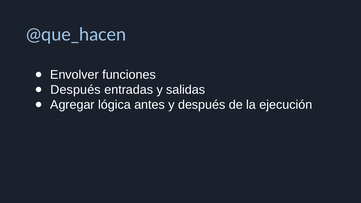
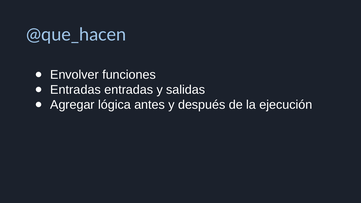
Después: Después -> Entradas (76, 90)
